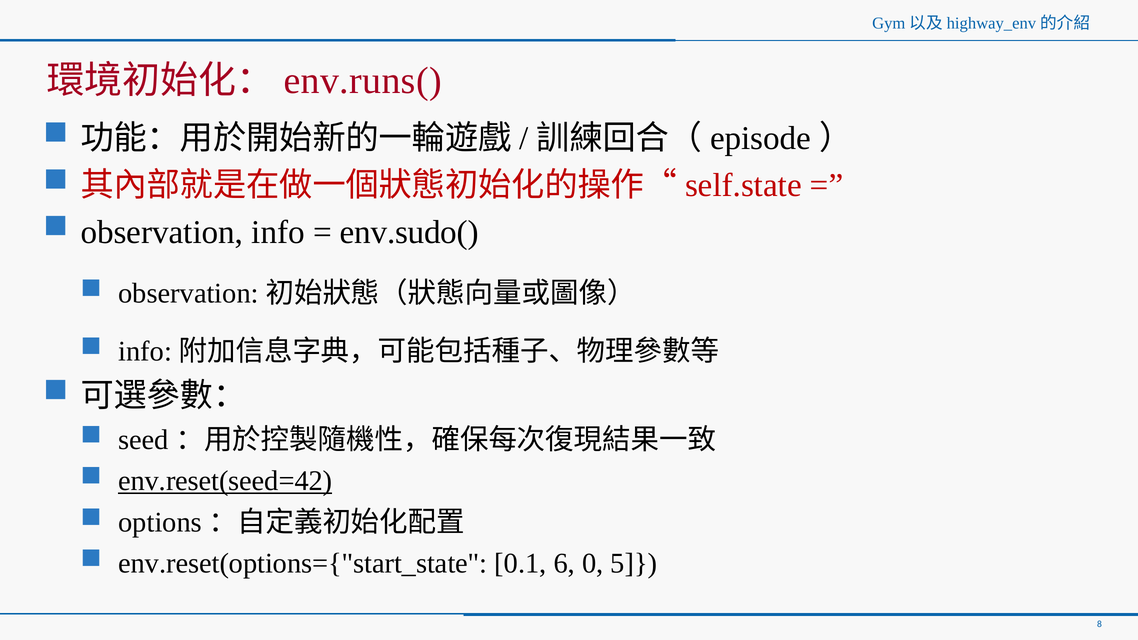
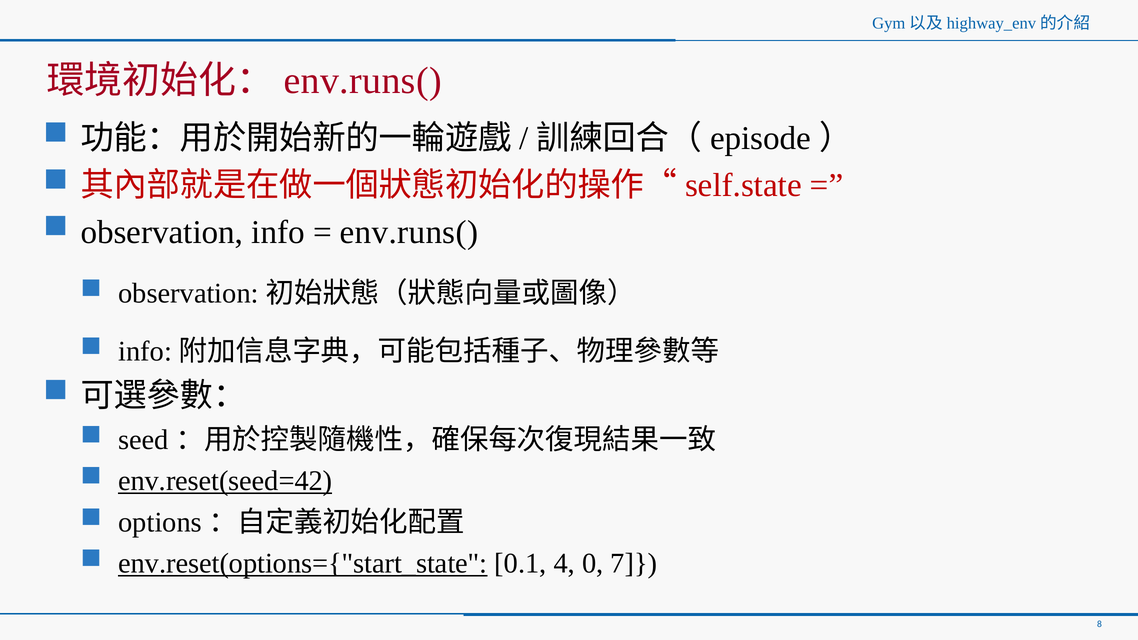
env.sudo(: env.sudo( -> env.runs( (409, 232)
env.reset(options={"start_state underline: none -> present (303, 564)
6: 6 -> 4 (564, 564)
5: 5 -> 7 (634, 564)
